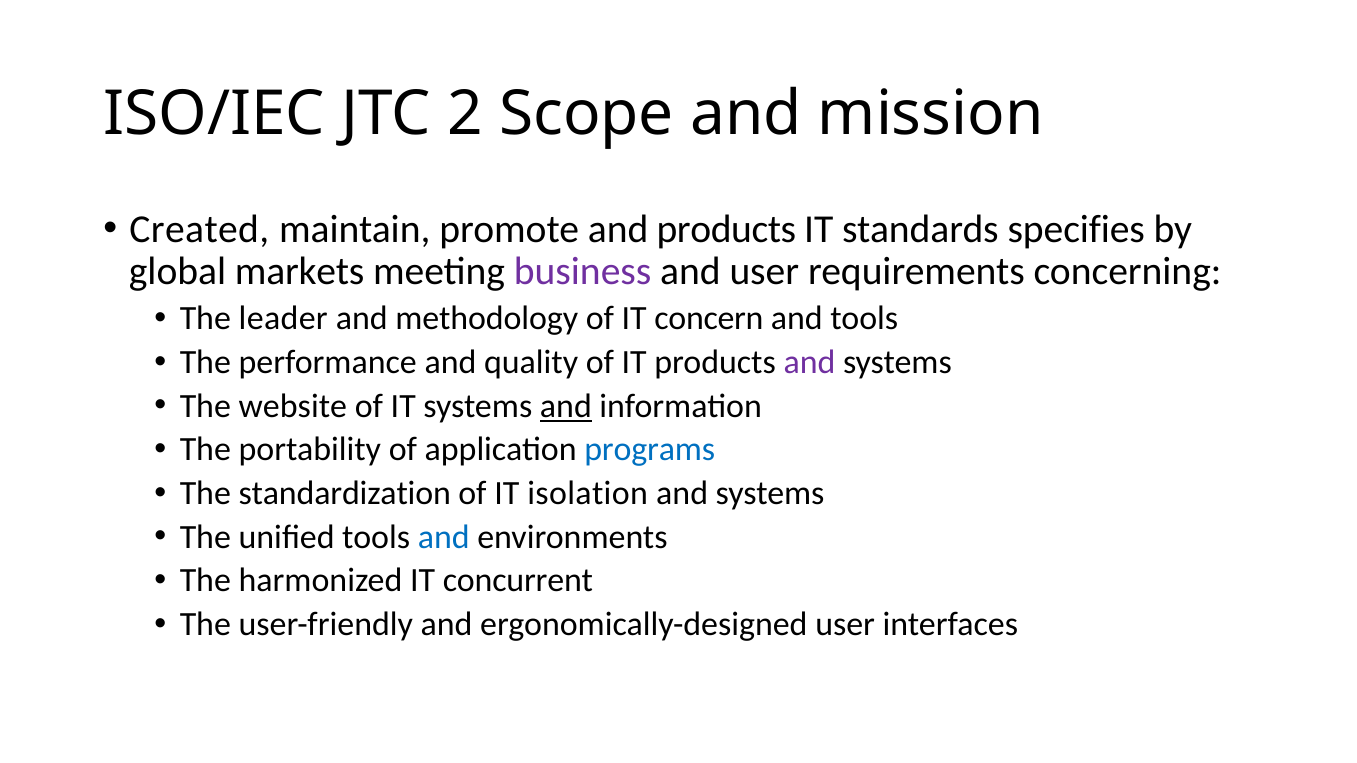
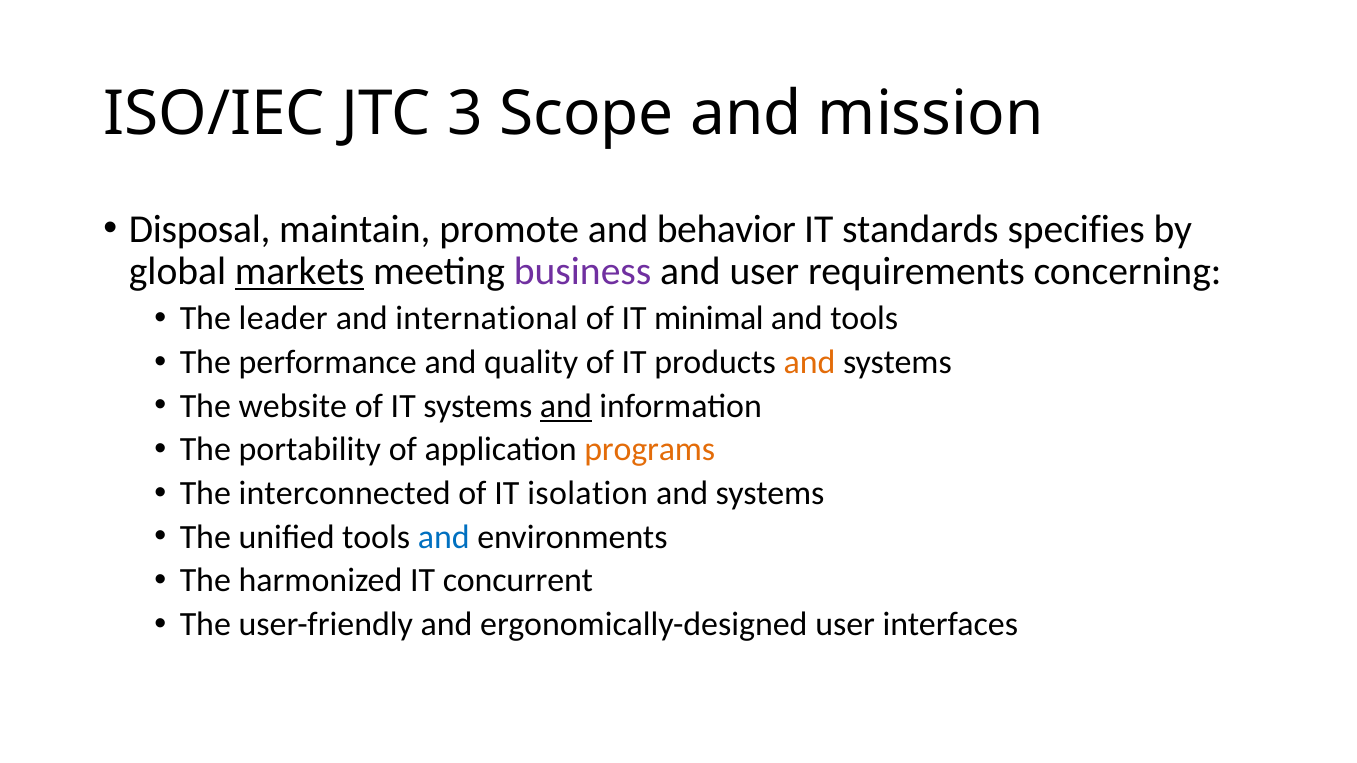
2: 2 -> 3 (465, 114)
Created: Created -> Disposal (200, 229)
and products: products -> behavior (726, 229)
markets underline: none -> present (300, 272)
methodology: methodology -> international (487, 319)
concern: concern -> minimal (709, 319)
and colour: purple -> orange (810, 362)
programs colour: blue -> orange (650, 450)
standardization: standardization -> interconnected (345, 494)
